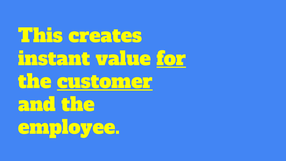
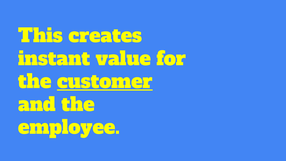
for underline: present -> none (171, 59)
